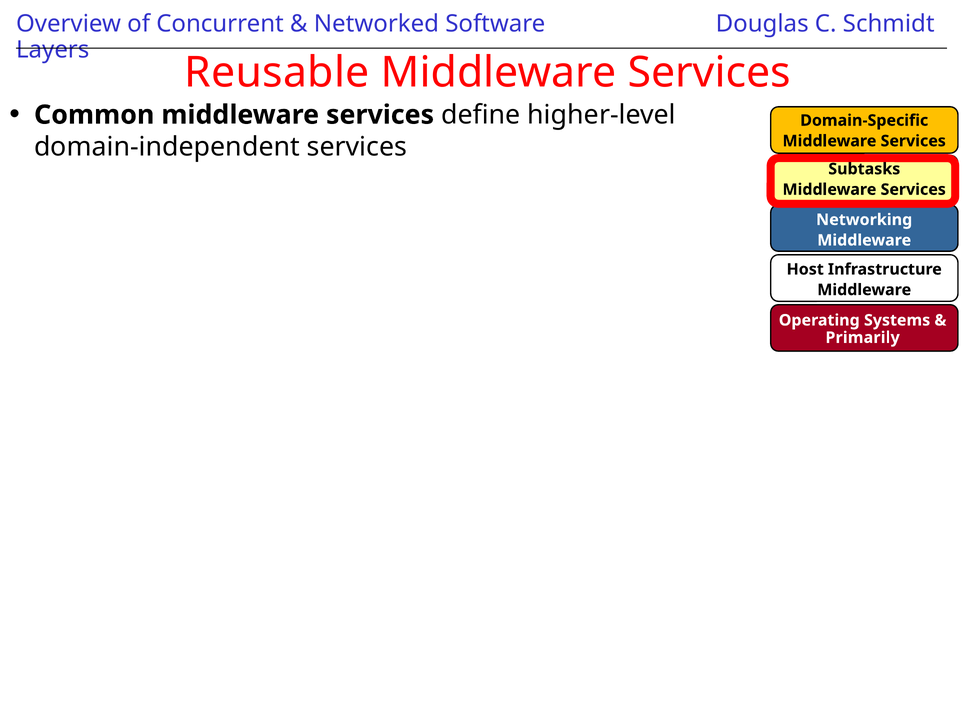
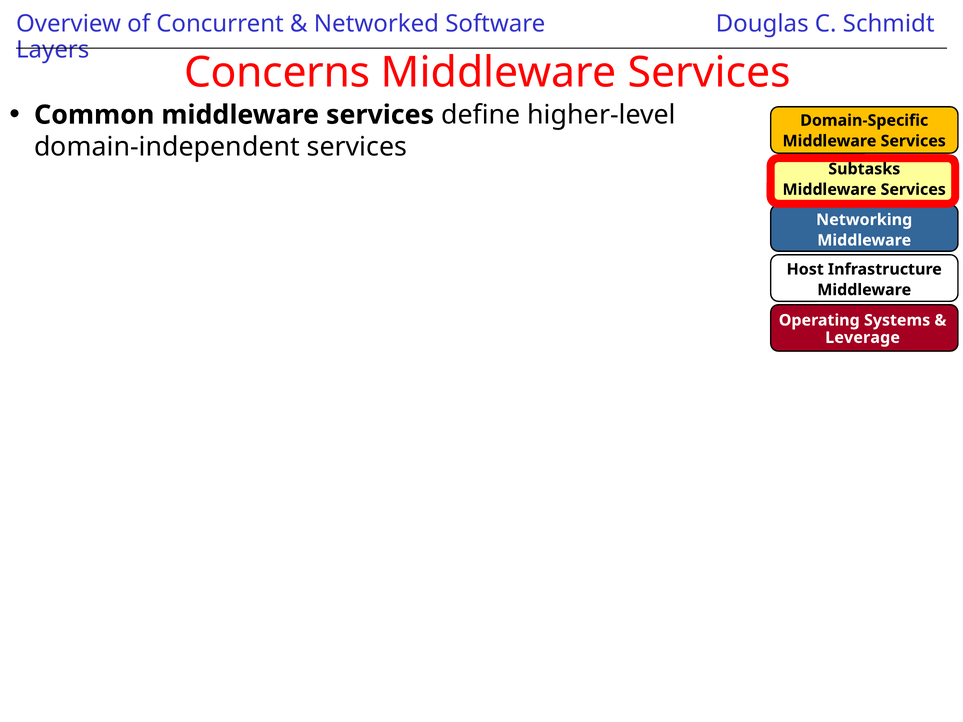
Reusable: Reusable -> Concerns (277, 73)
Primarily: Primarily -> Leverage (863, 338)
